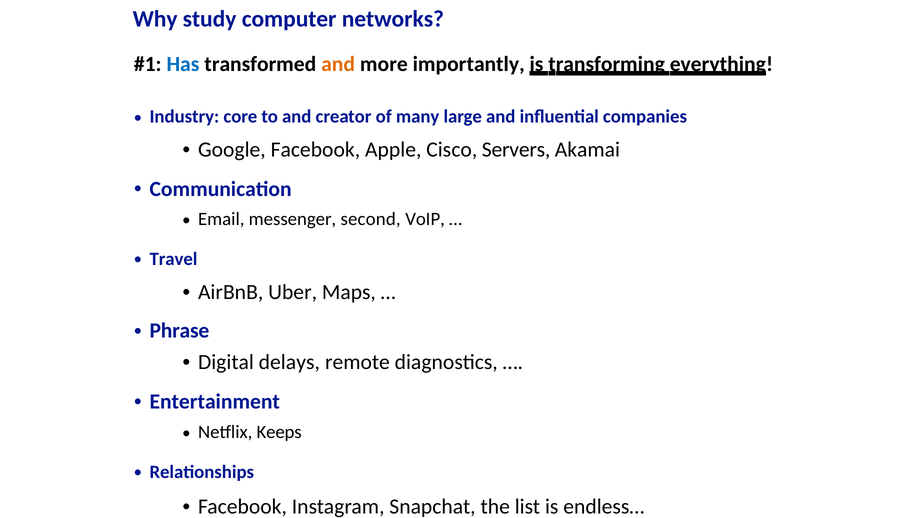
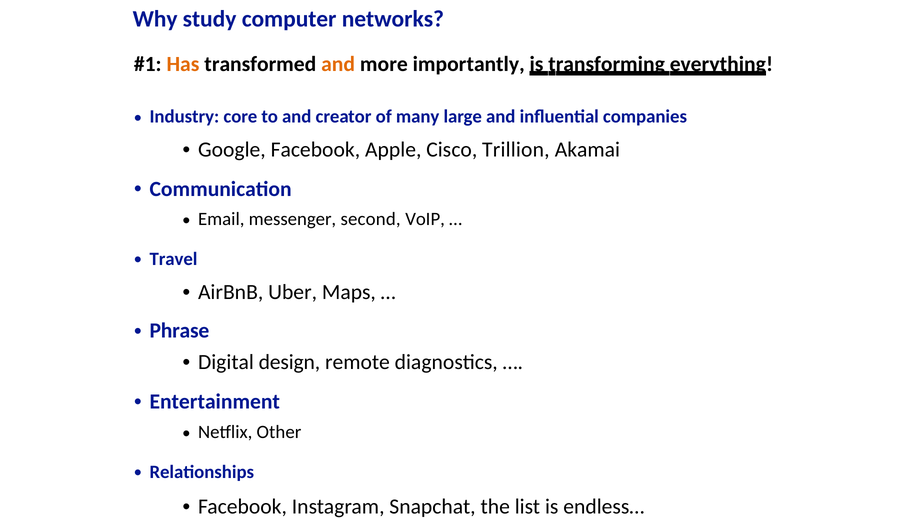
Has colour: blue -> orange (183, 64)
Servers: Servers -> Trillion (516, 150)
delays: delays -> design (289, 362)
Keeps: Keeps -> Other (279, 432)
